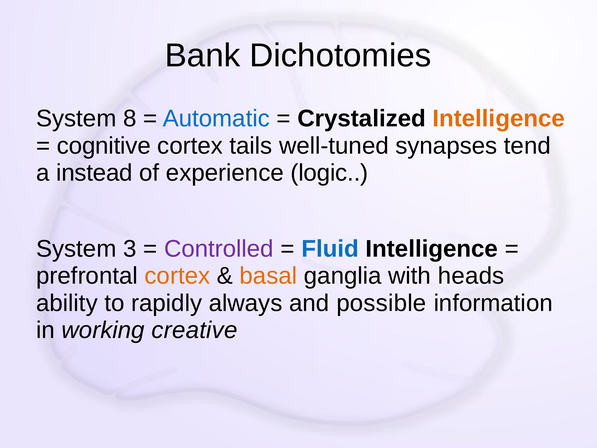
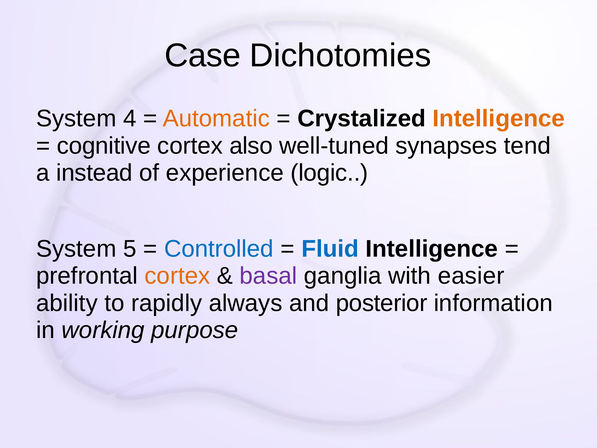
Bank: Bank -> Case (203, 56)
8: 8 -> 4 (130, 119)
Automatic colour: blue -> orange (216, 119)
tails: tails -> also (251, 146)
3: 3 -> 5 (130, 249)
Controlled colour: purple -> blue (219, 249)
basal colour: orange -> purple (268, 276)
heads: heads -> easier (471, 276)
possible: possible -> posterior (382, 303)
creative: creative -> purpose (195, 330)
